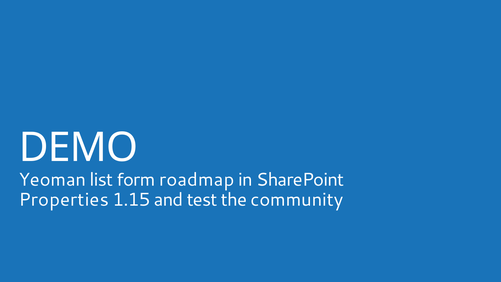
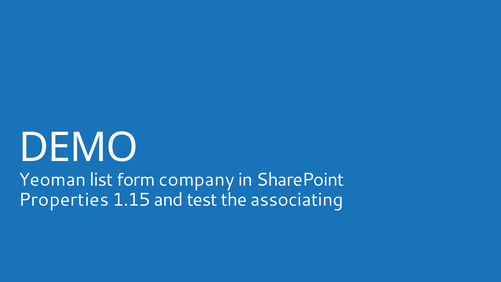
roadmap: roadmap -> company (197, 180)
community: community -> associating (297, 200)
